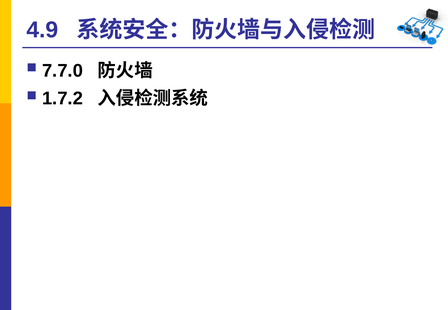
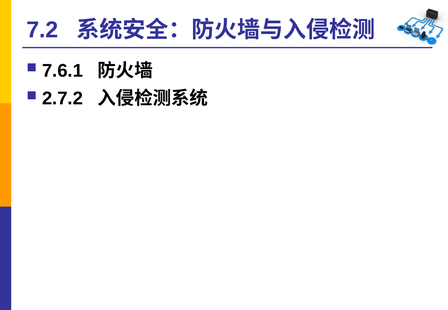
4.9: 4.9 -> 7.2 (42, 30)
7.7.0: 7.7.0 -> 7.6.1 (62, 71)
1.7.2: 1.7.2 -> 2.7.2 (62, 98)
